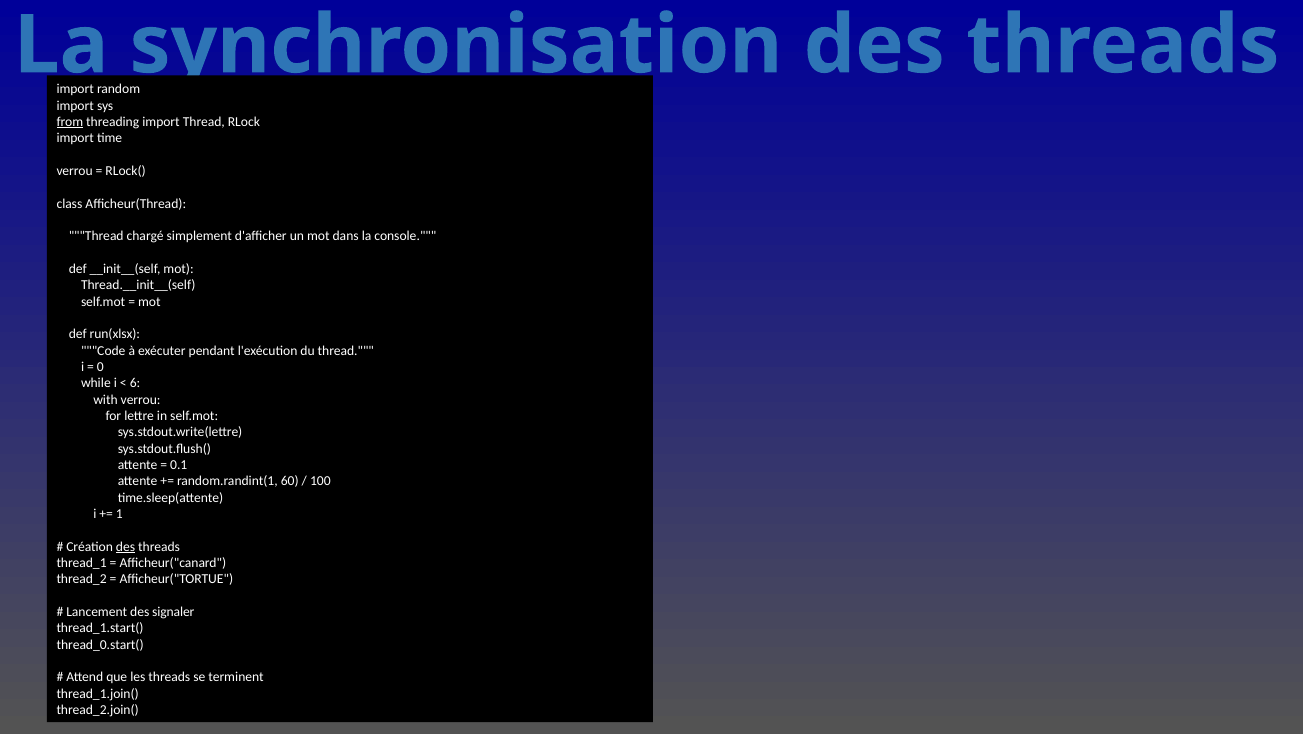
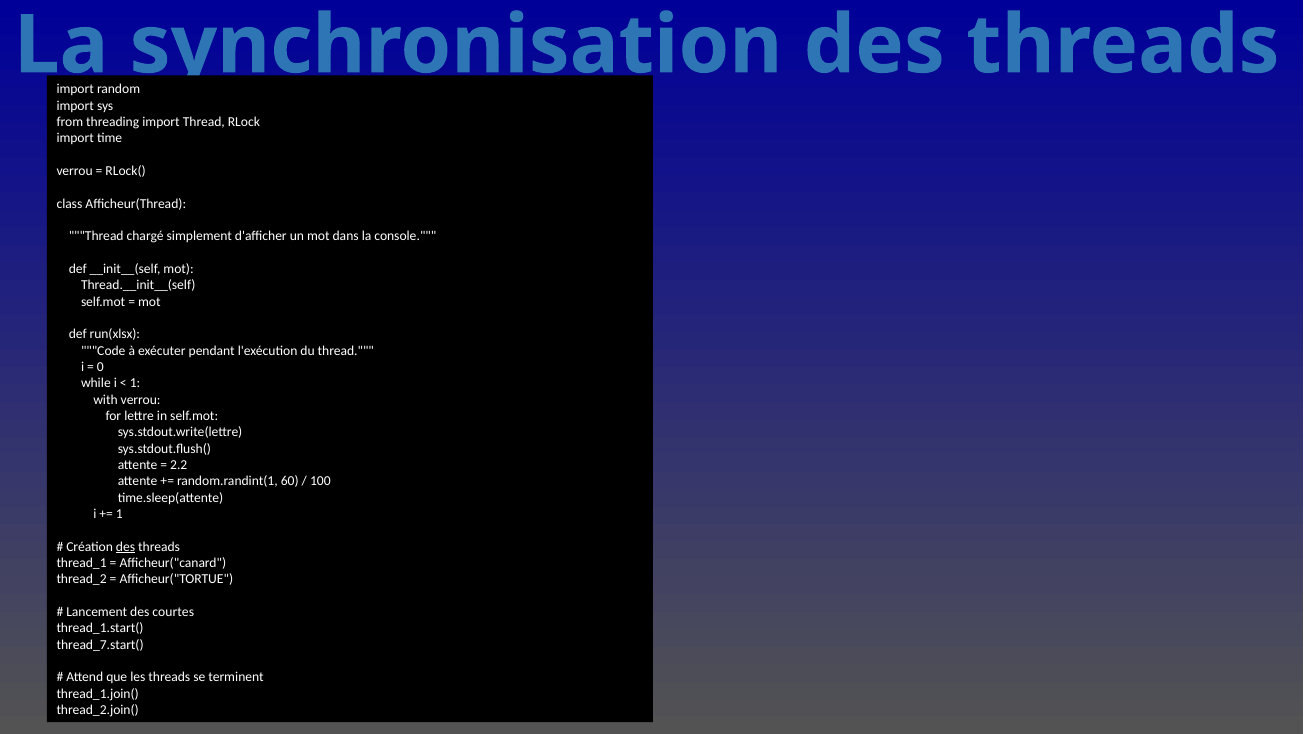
from underline: present -> none (70, 122)
6: 6 -> 1 (135, 384)
0.1: 0.1 -> 2.2 (179, 465)
signaler: signaler -> courtes (173, 613)
thread_0.start(: thread_0.start( -> thread_7.start( (100, 645)
